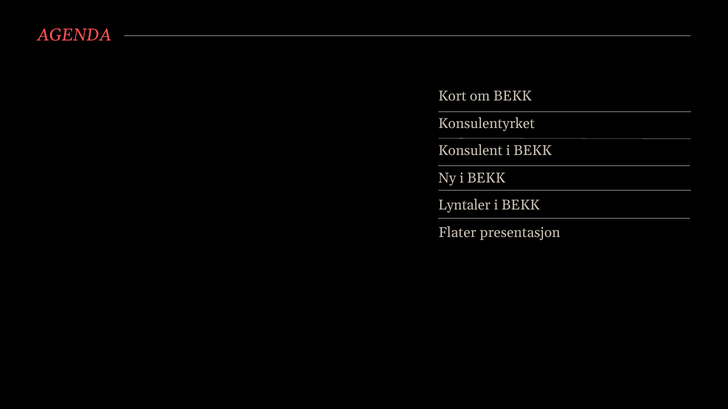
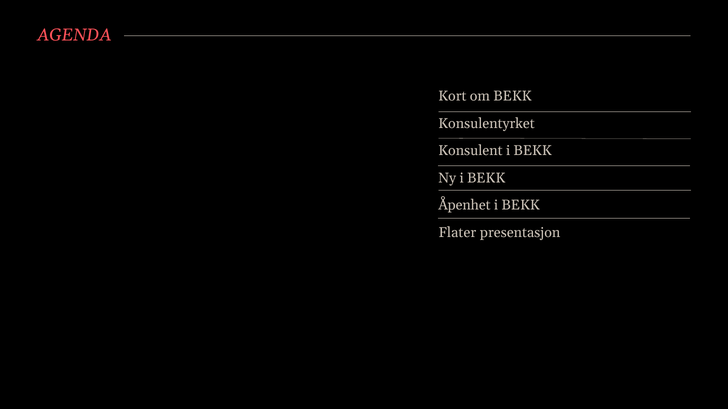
Lyntaler: Lyntaler -> Åpenhet (464, 205)
